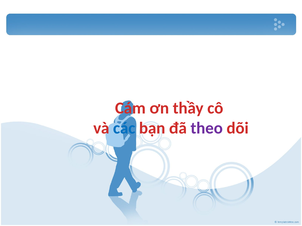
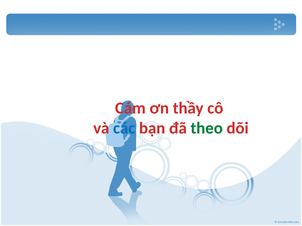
theo colour: purple -> green (207, 129)
